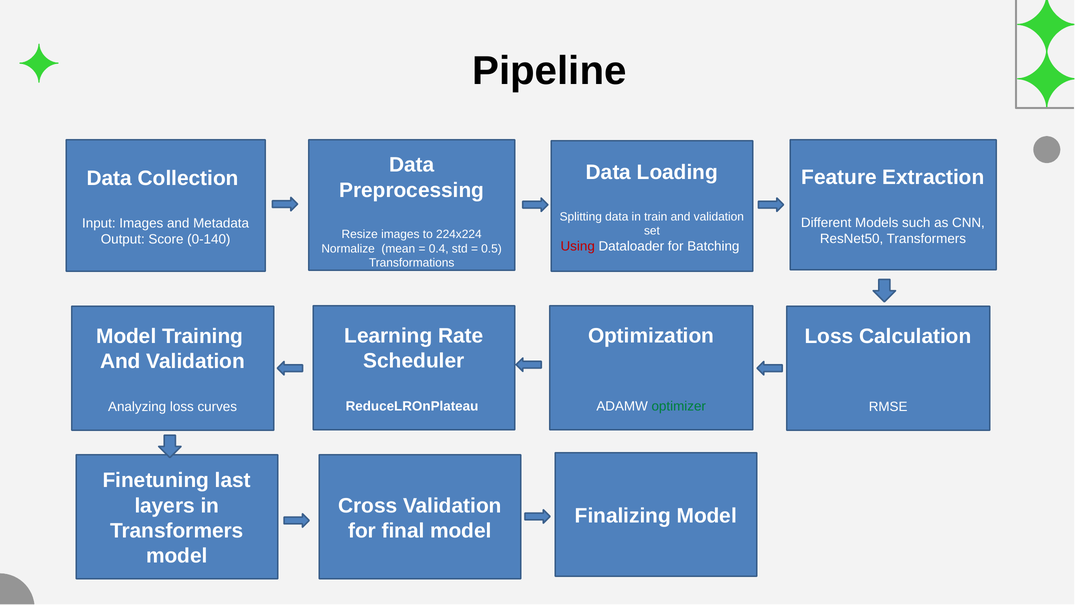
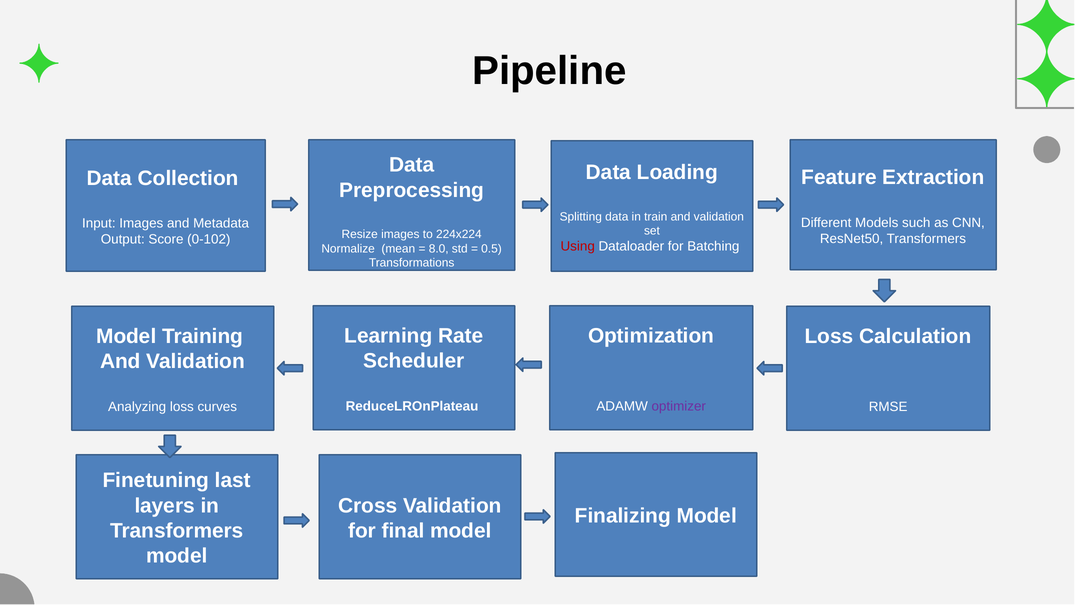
0-140: 0-140 -> 0-102 (209, 239)
0.4: 0.4 -> 8.0 (439, 249)
optimizer colour: green -> purple (679, 406)
